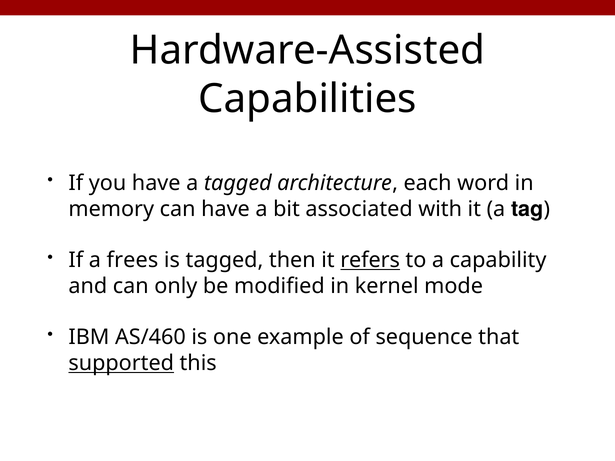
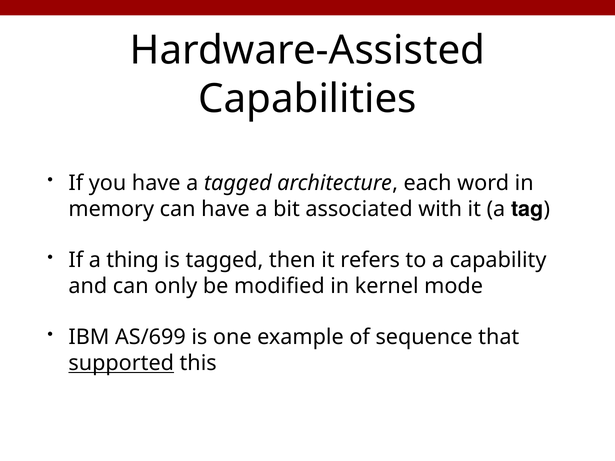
frees: frees -> thing (133, 260)
refers underline: present -> none (370, 260)
AS/460: AS/460 -> AS/699 (150, 337)
